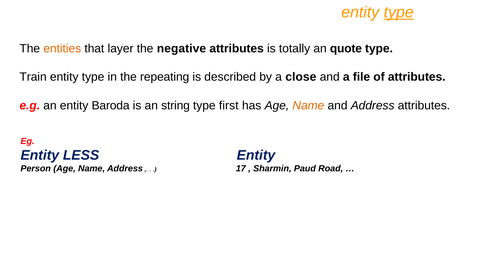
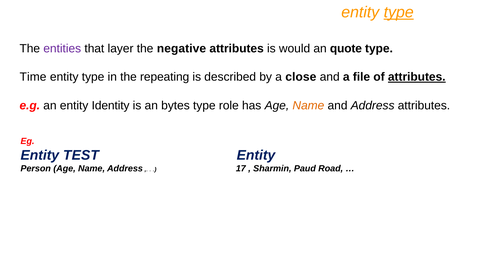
entities colour: orange -> purple (62, 49)
totally: totally -> would (295, 49)
Train: Train -> Time (33, 77)
attributes underline: none -> present (417, 77)
Baroda: Baroda -> Identity (111, 106)
string: string -> bytes (175, 106)
first: first -> role (229, 106)
LESS: LESS -> TEST (81, 155)
